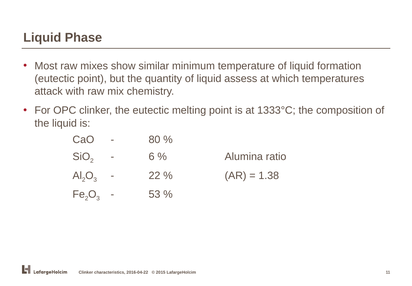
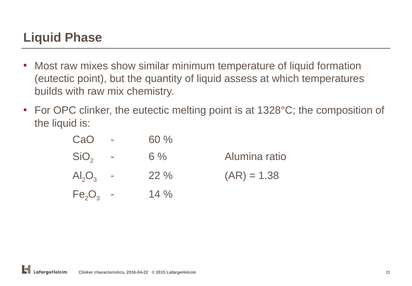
attack: attack -> builds (49, 91)
1333°C: 1333°C -> 1328°C (276, 110)
80: 80 -> 60 (154, 139)
53: 53 -> 14 (154, 194)
